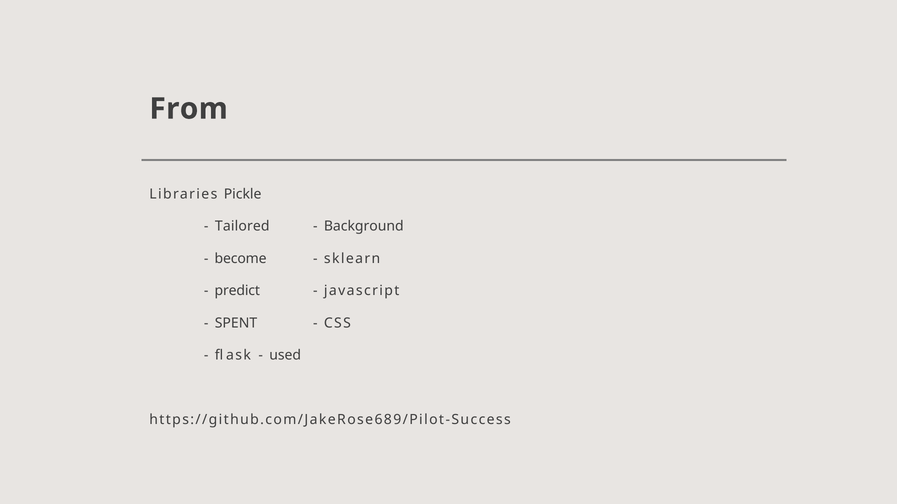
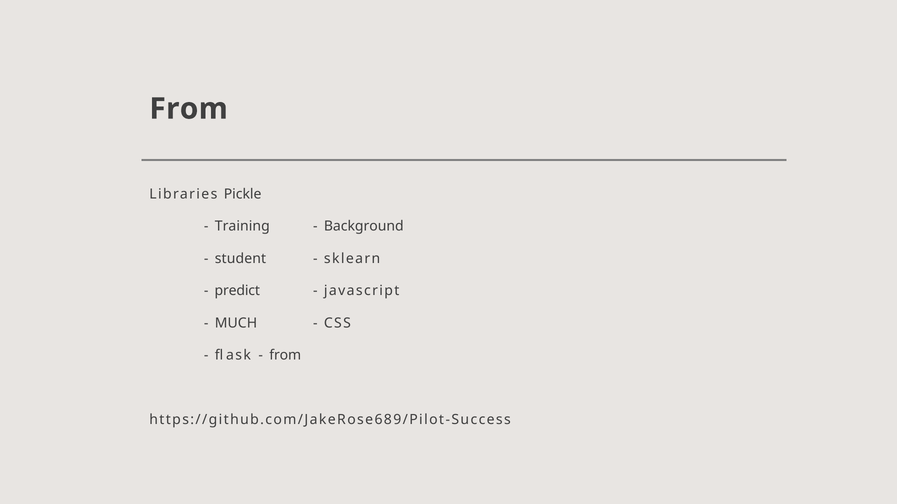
Tailored: Tailored -> Training (242, 227)
become: become -> student (240, 259)
SPENT: SPENT -> MUCH (236, 323)
used: used -> from (285, 355)
